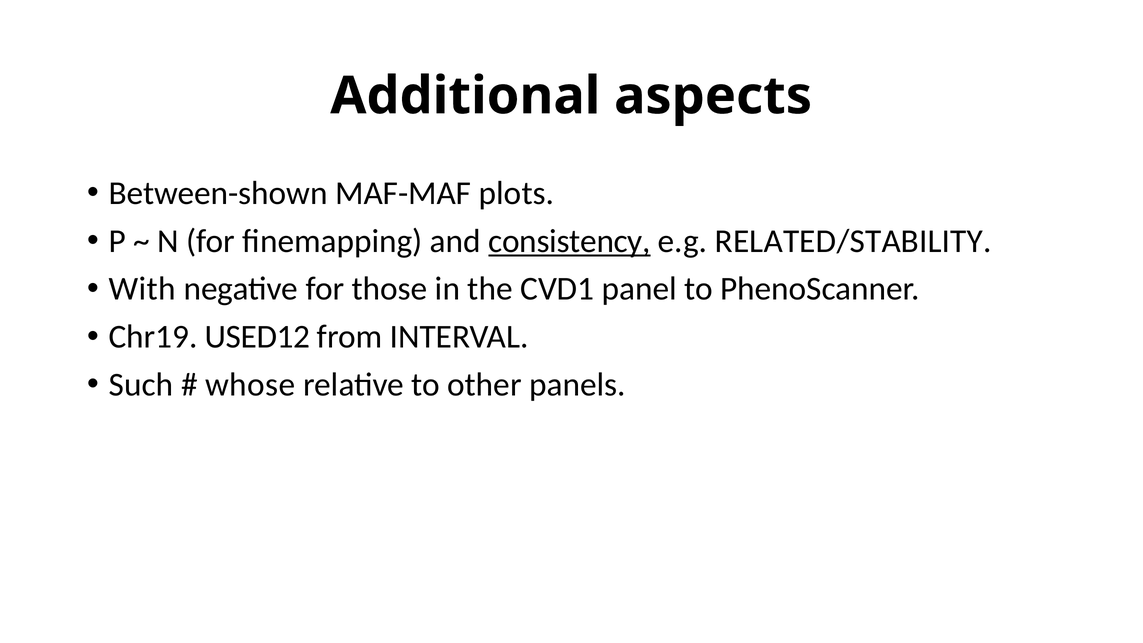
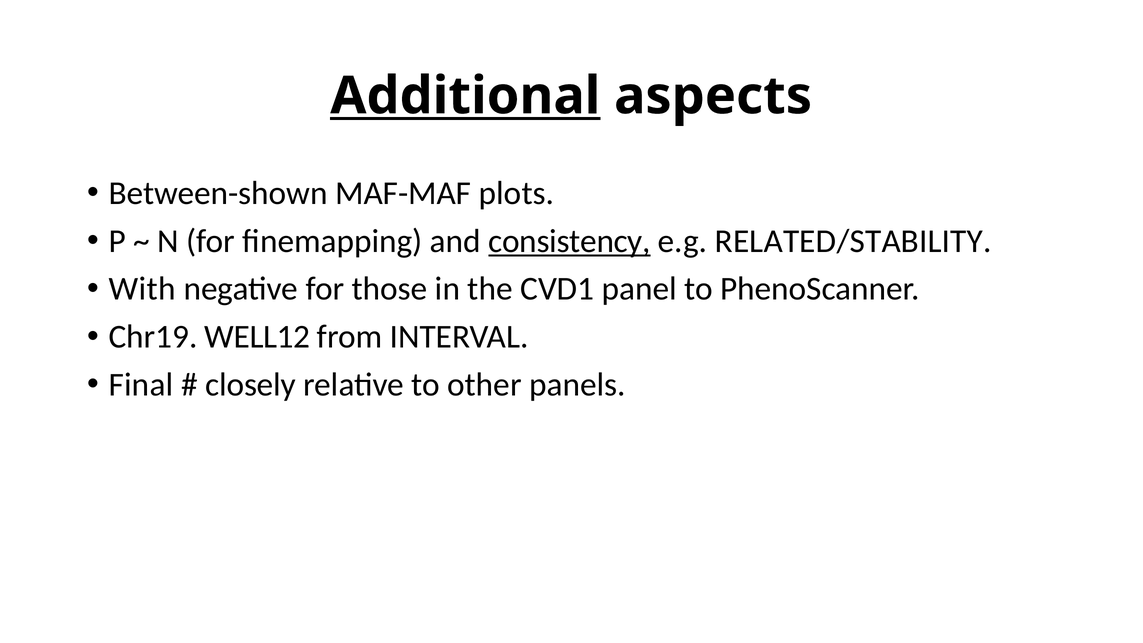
Additional underline: none -> present (465, 96)
USED12: USED12 -> WELL12 (257, 337)
Such: Such -> Final (141, 385)
whose: whose -> closely (251, 385)
